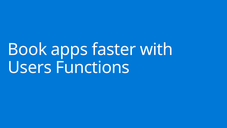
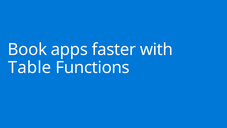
Users: Users -> Table (30, 67)
